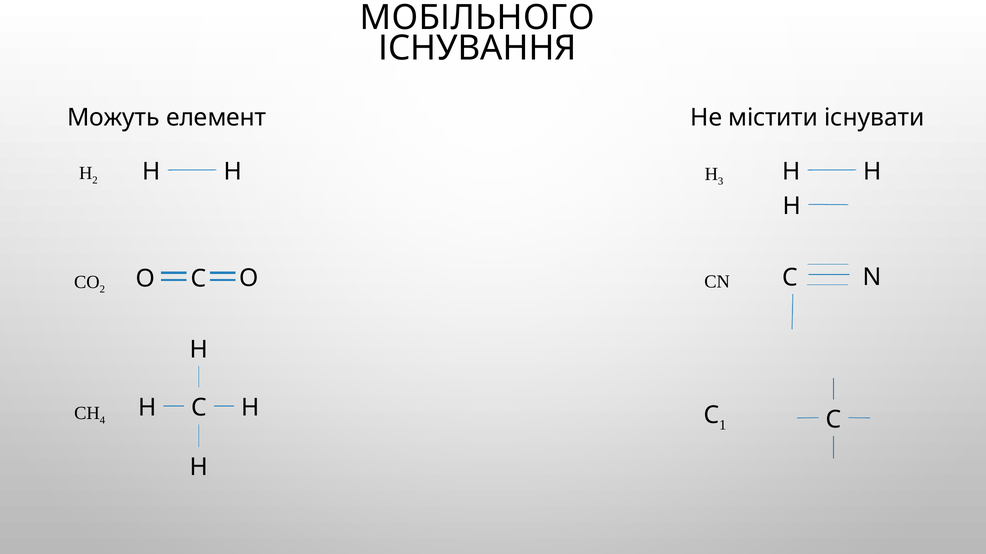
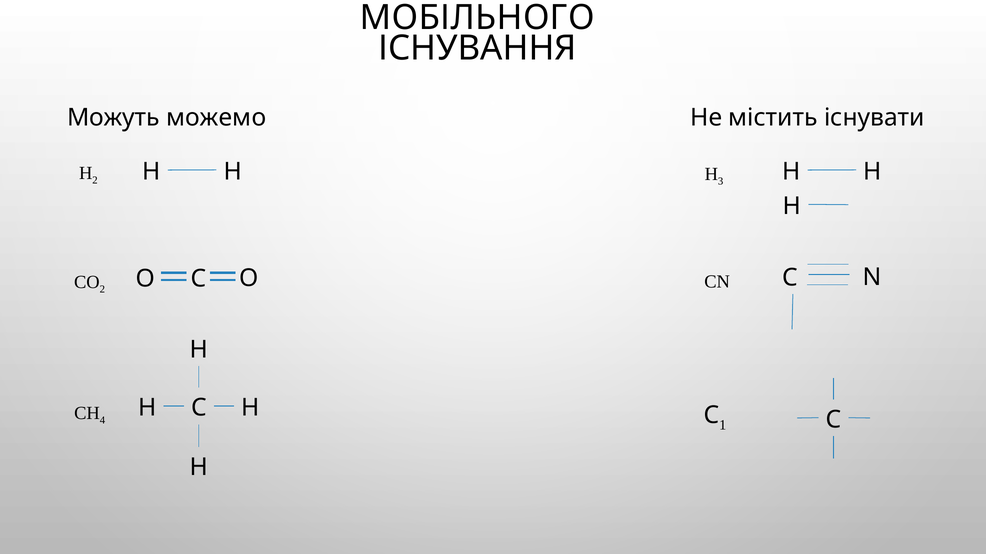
елемент: елемент -> можемо (216, 118)
містити: містити -> містить (773, 118)
